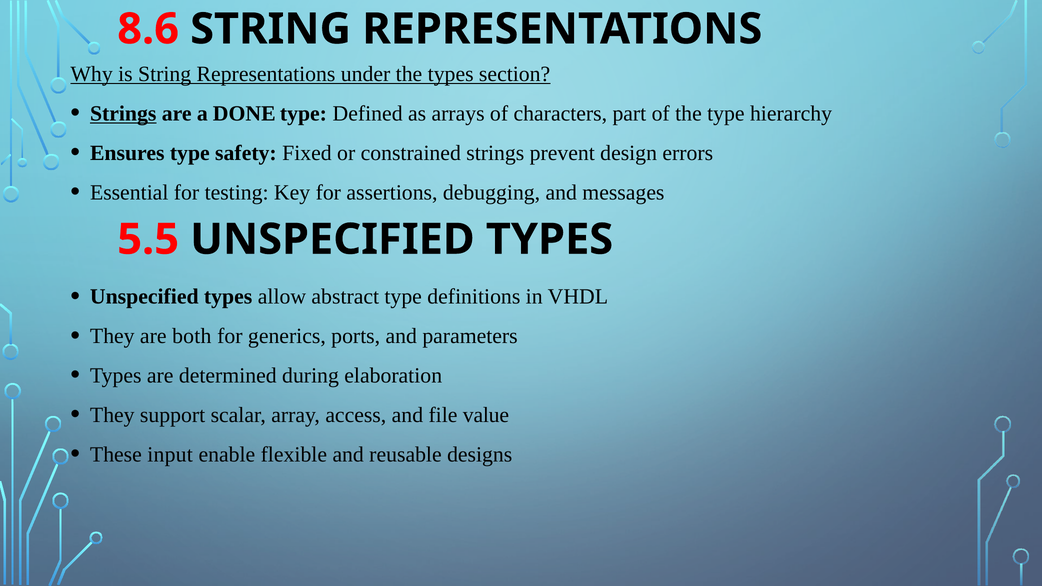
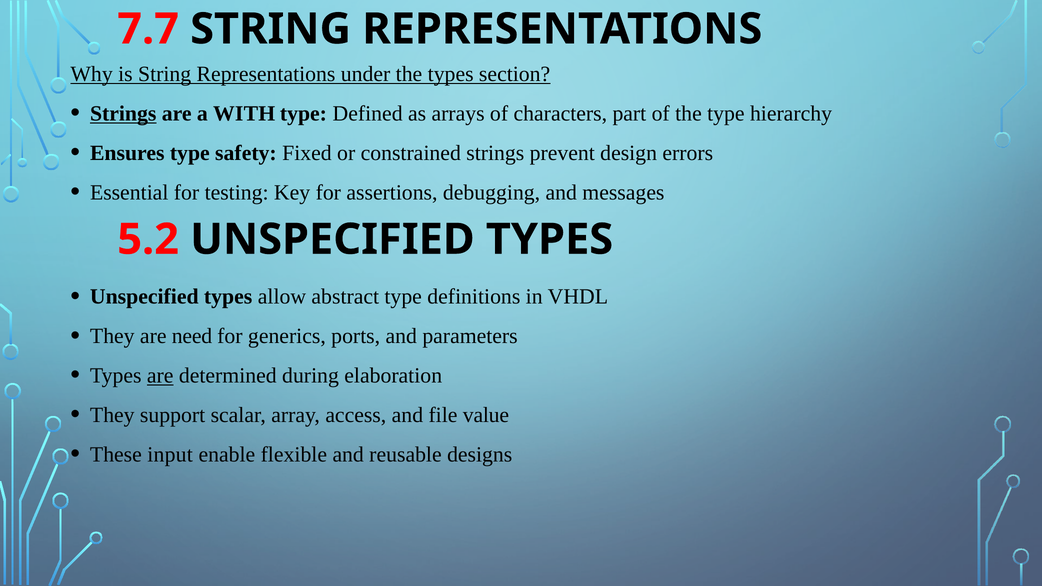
8.6: 8.6 -> 7.7 (148, 29)
DONE: DONE -> WITH (244, 114)
5.5: 5.5 -> 5.2 (148, 240)
both: both -> need (192, 336)
are underline: none -> present (160, 376)
